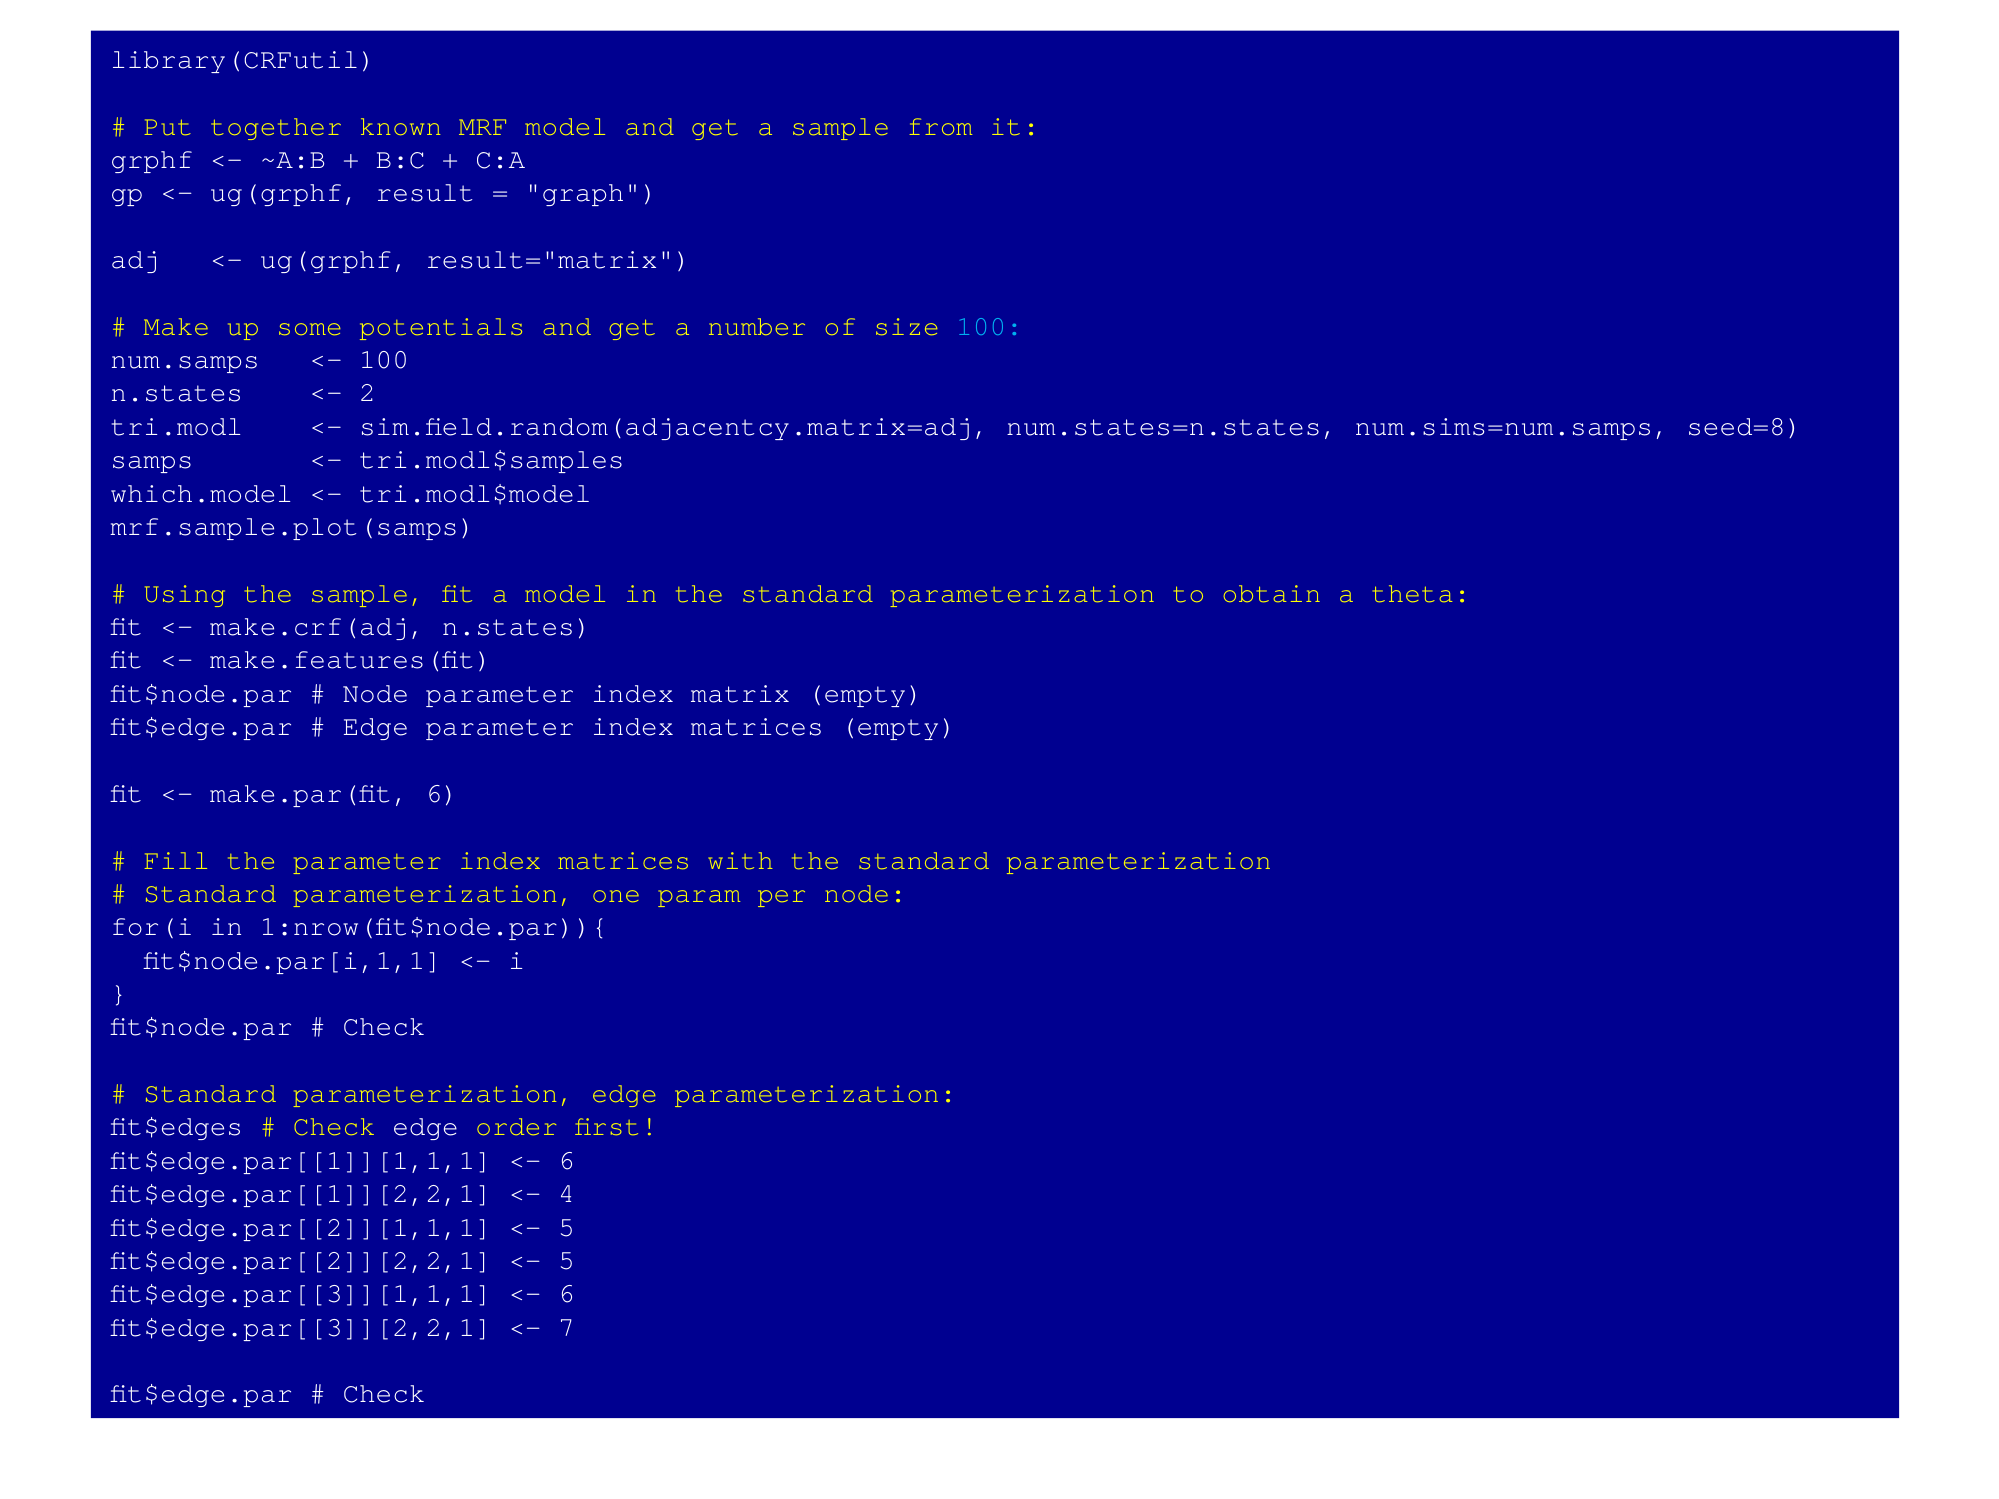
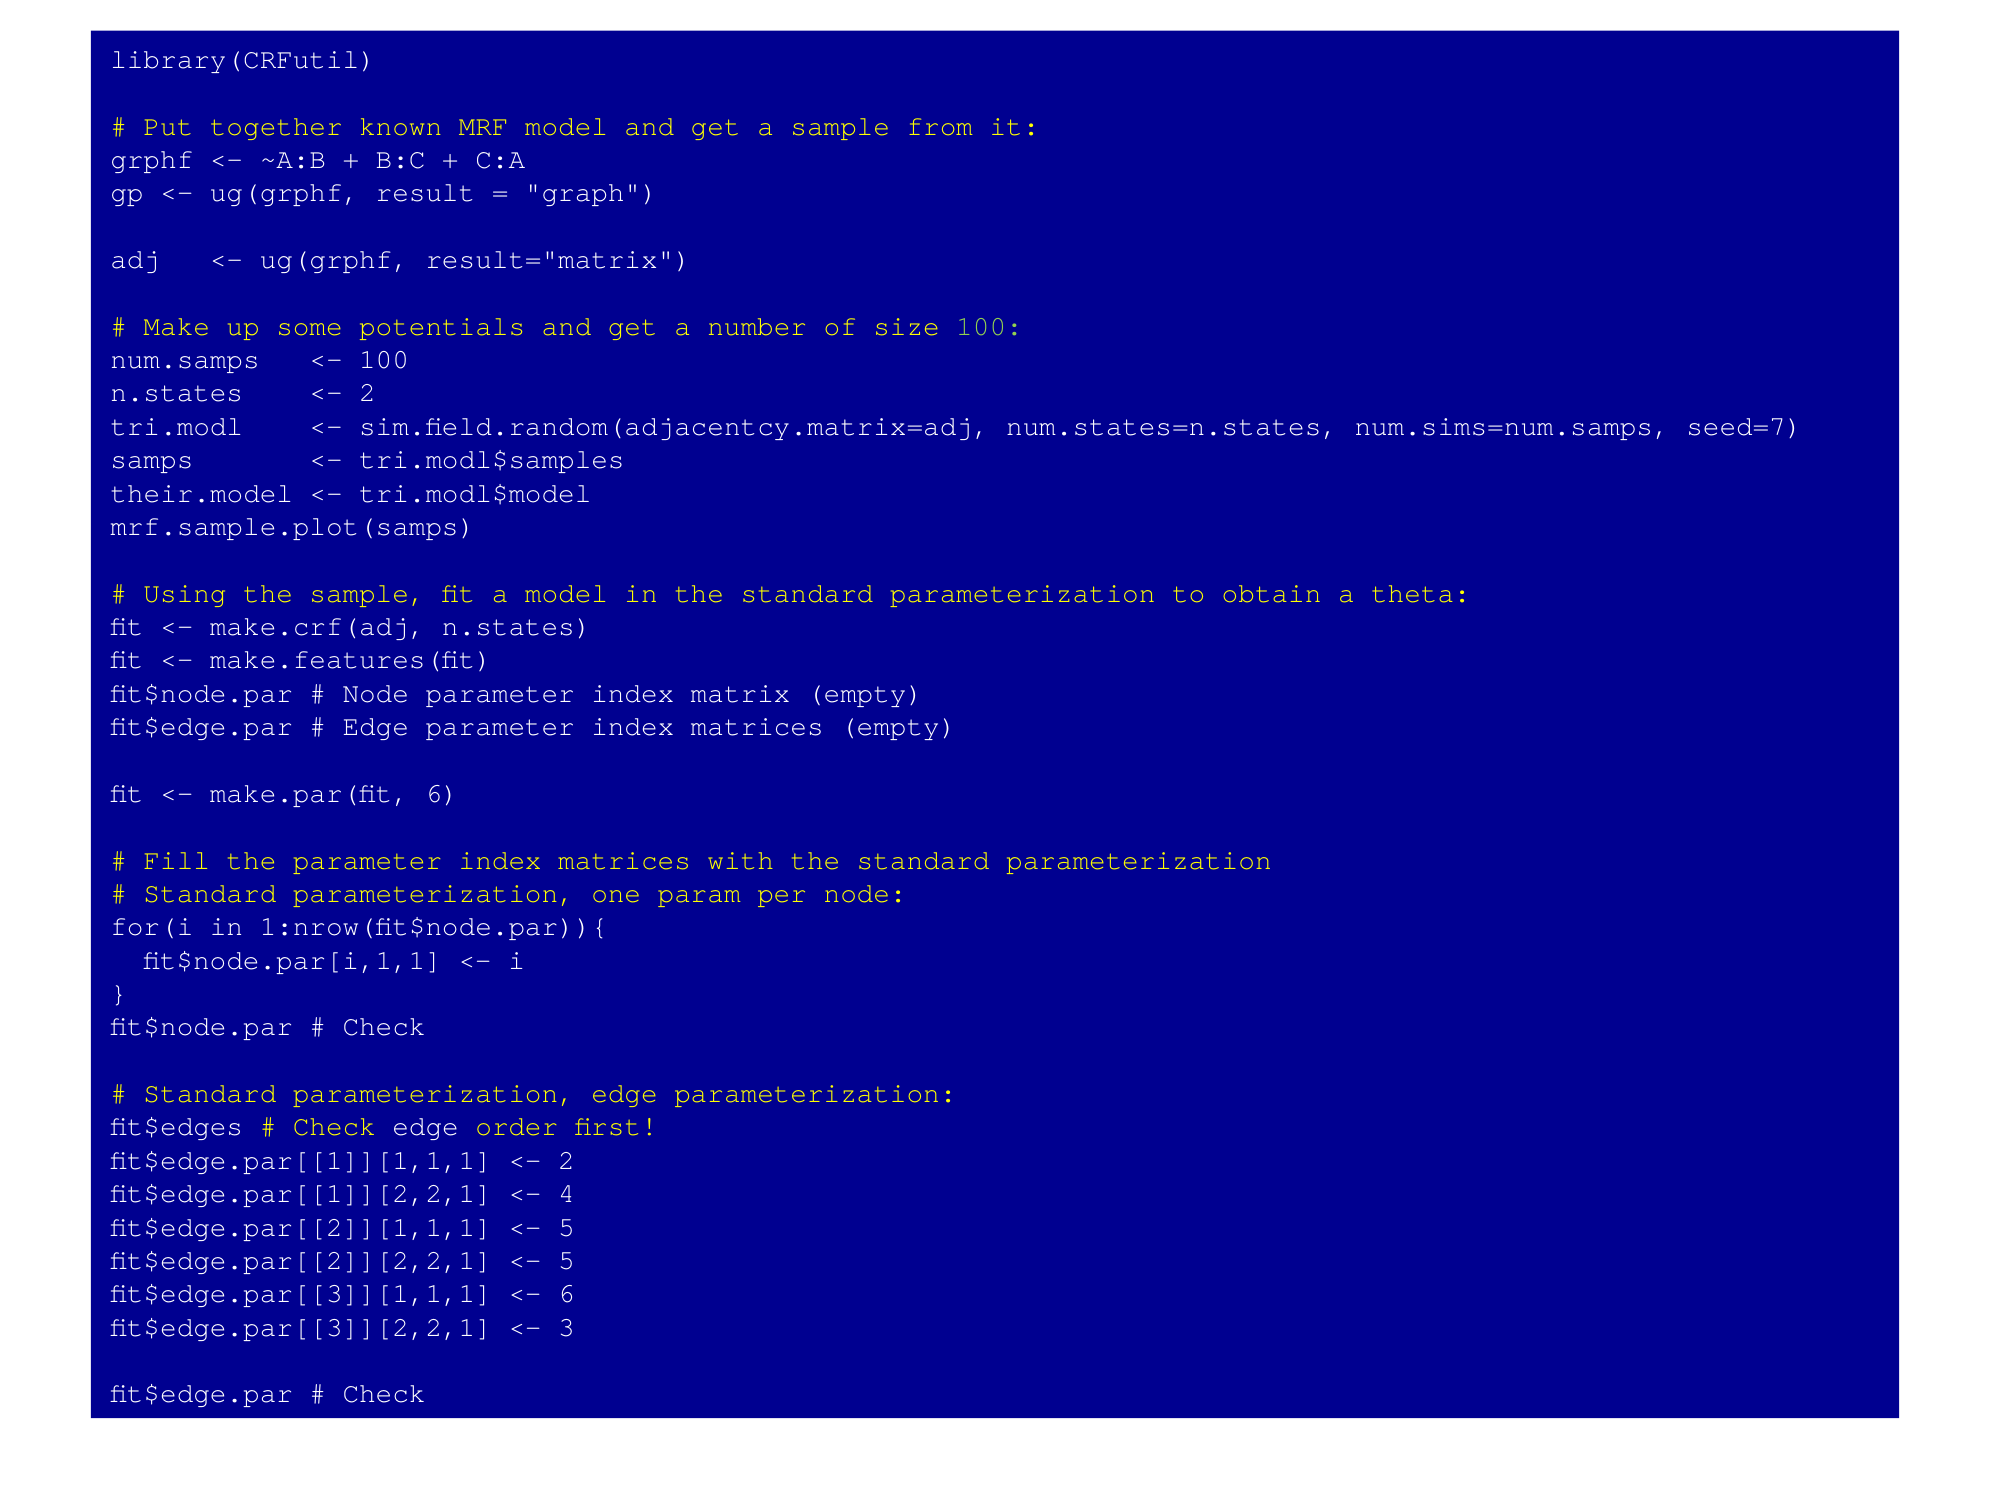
100 colour: light blue -> light green (990, 326)
seed=8: seed=8 -> seed=7 (1744, 426)
which.model: which.model -> their.model (202, 493)
6: 6 -> 2 (567, 1160)
7: 7 -> 3 (567, 1327)
